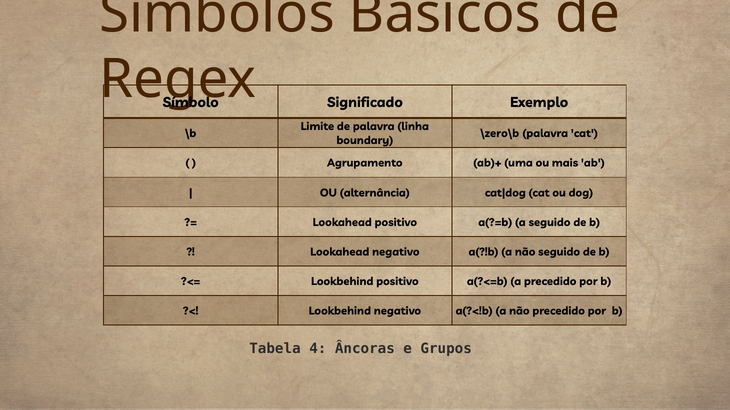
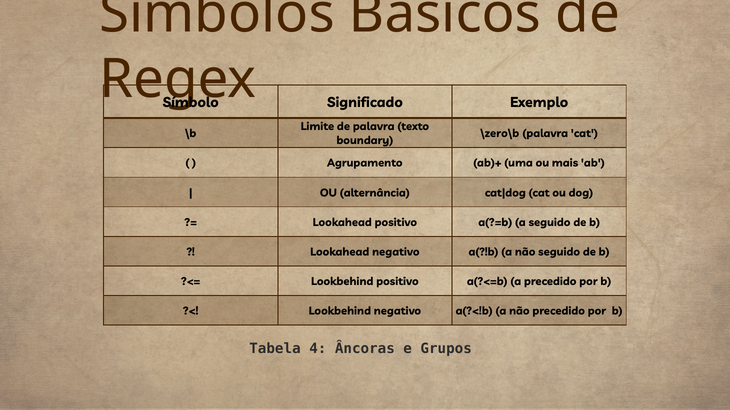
linha: linha -> texto (413, 127)
